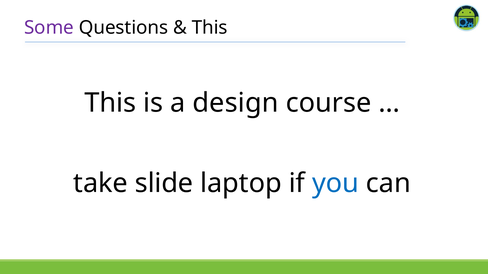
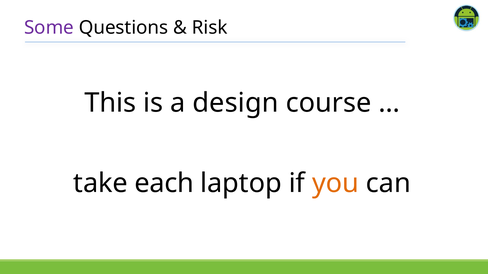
This: This -> Risk (210, 28)
slide: slide -> each (164, 184)
you colour: blue -> orange (335, 184)
